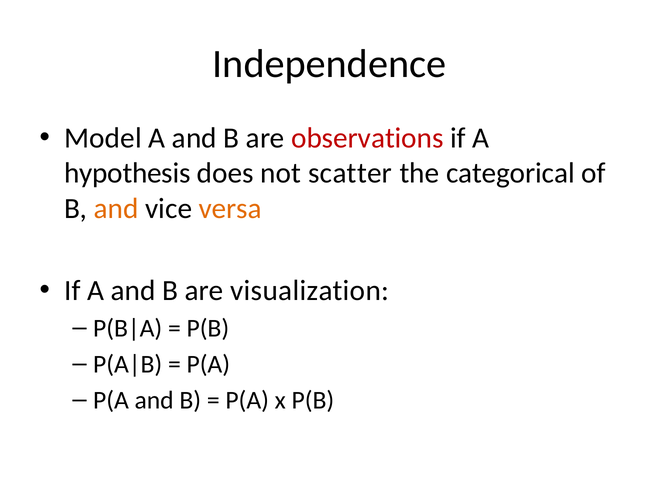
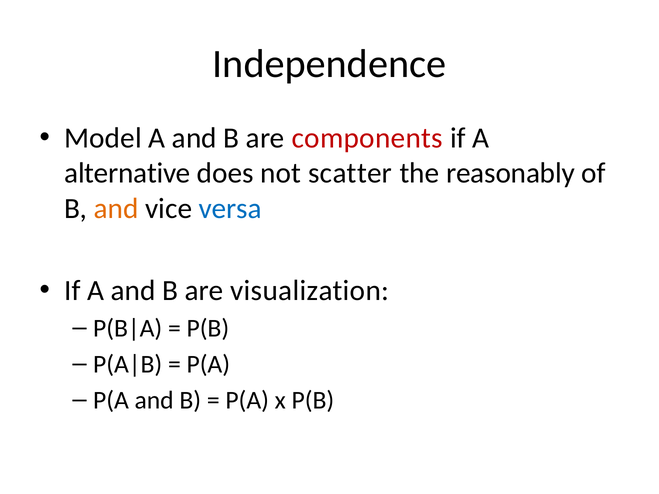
observations: observations -> components (367, 138)
hypothesis: hypothesis -> alternative (127, 173)
categorical: categorical -> reasonably (510, 173)
versa colour: orange -> blue (230, 209)
